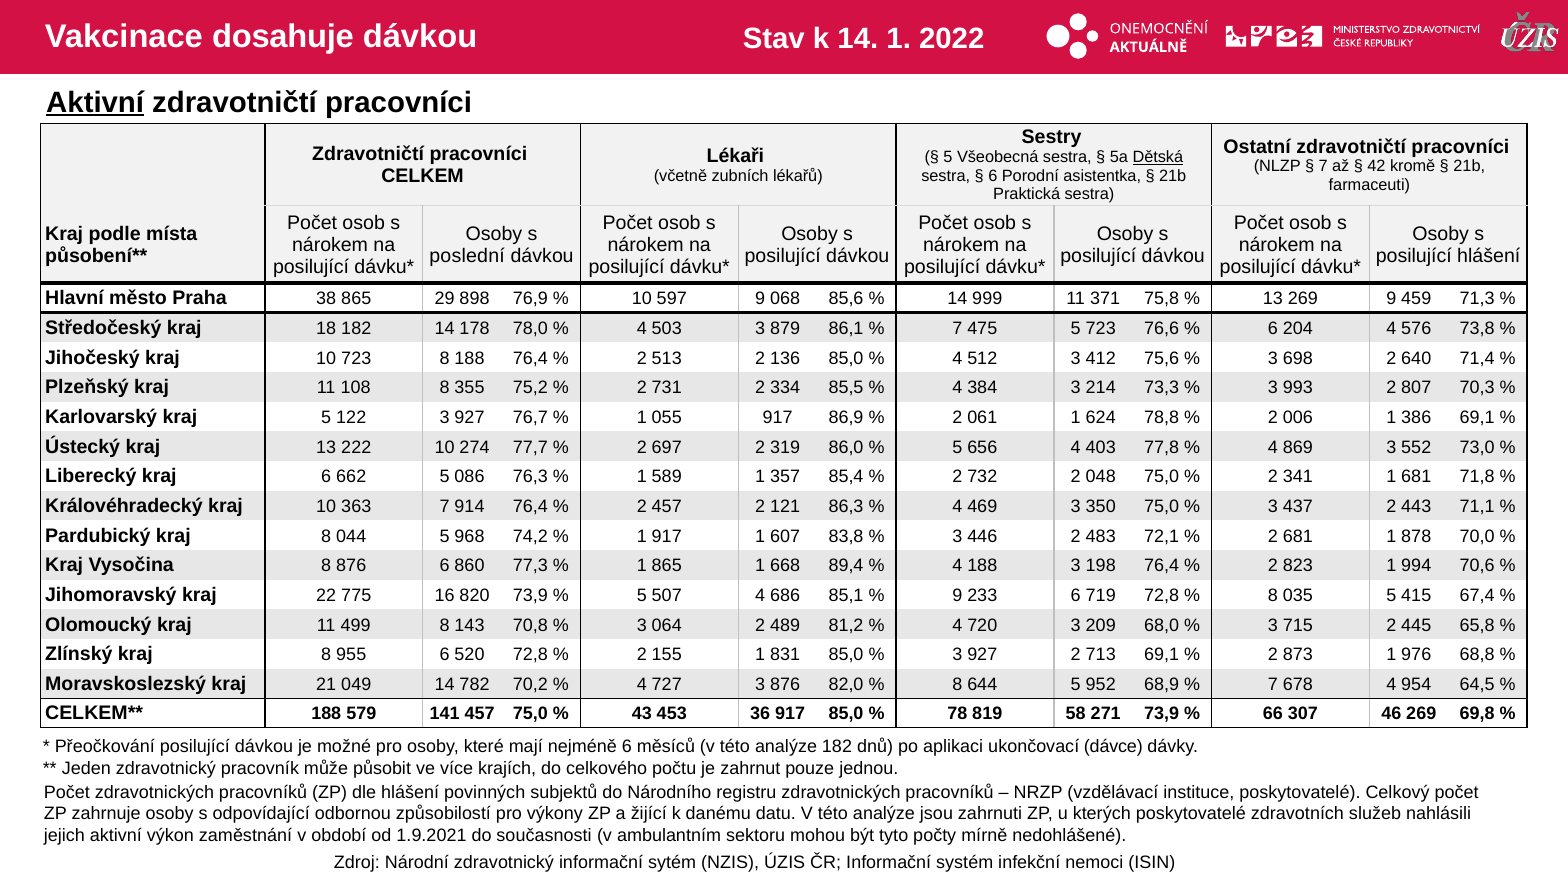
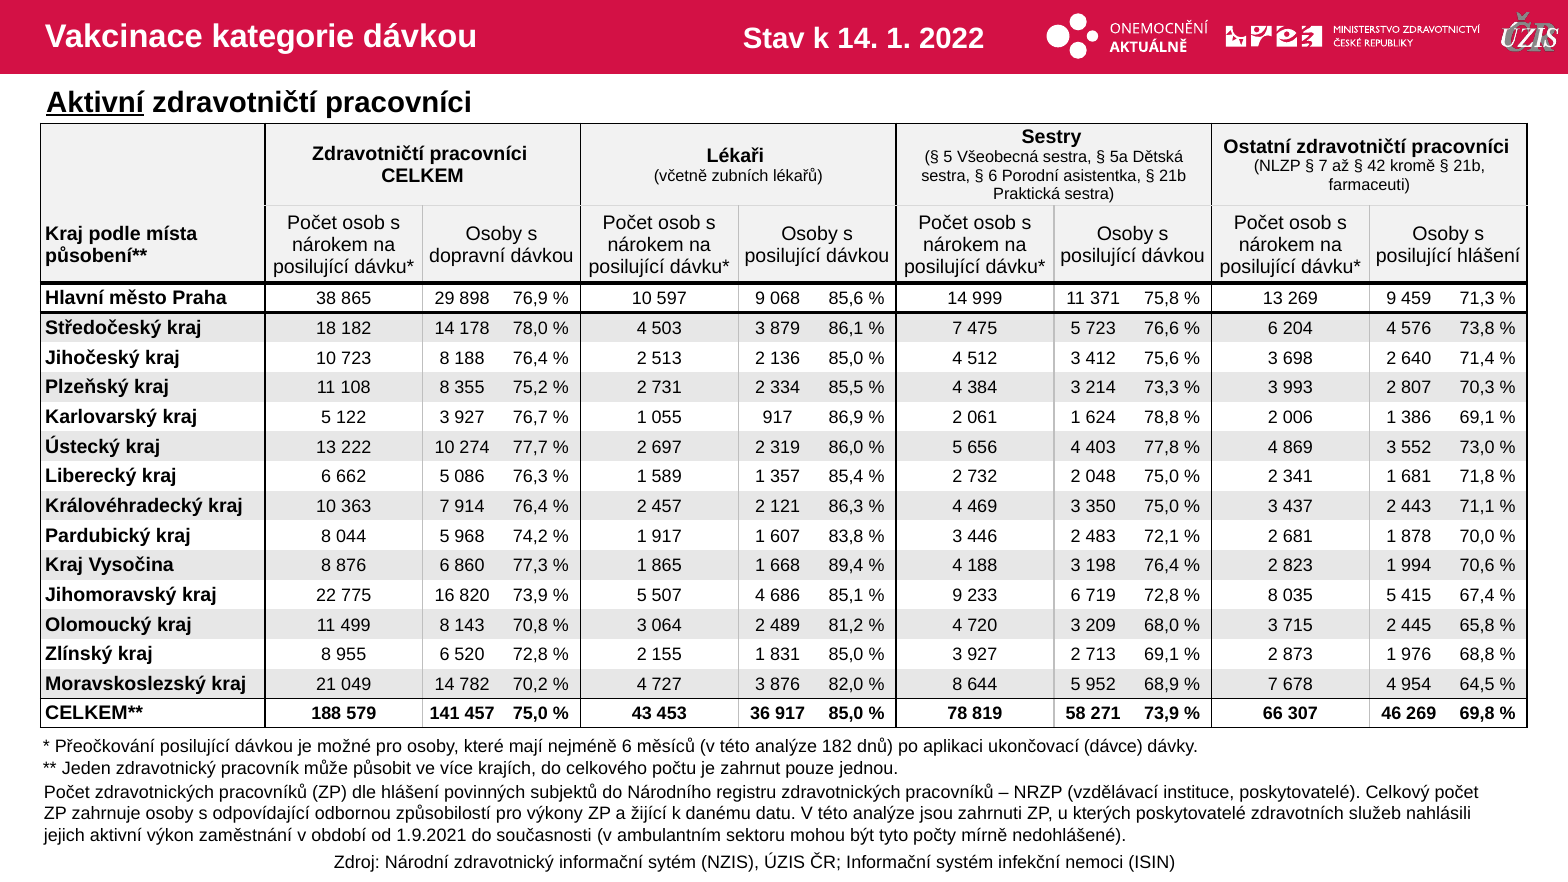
dosahuje: dosahuje -> kategorie (283, 37)
Dětská underline: present -> none (1158, 157)
poslední: poslední -> dopravní (467, 256)
